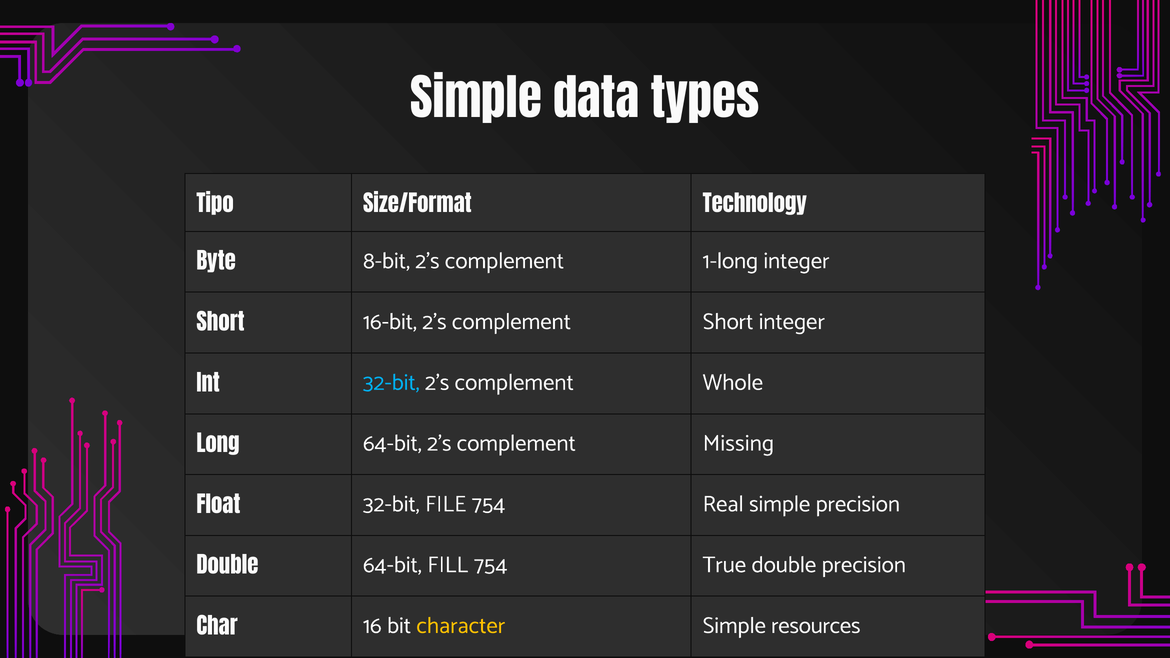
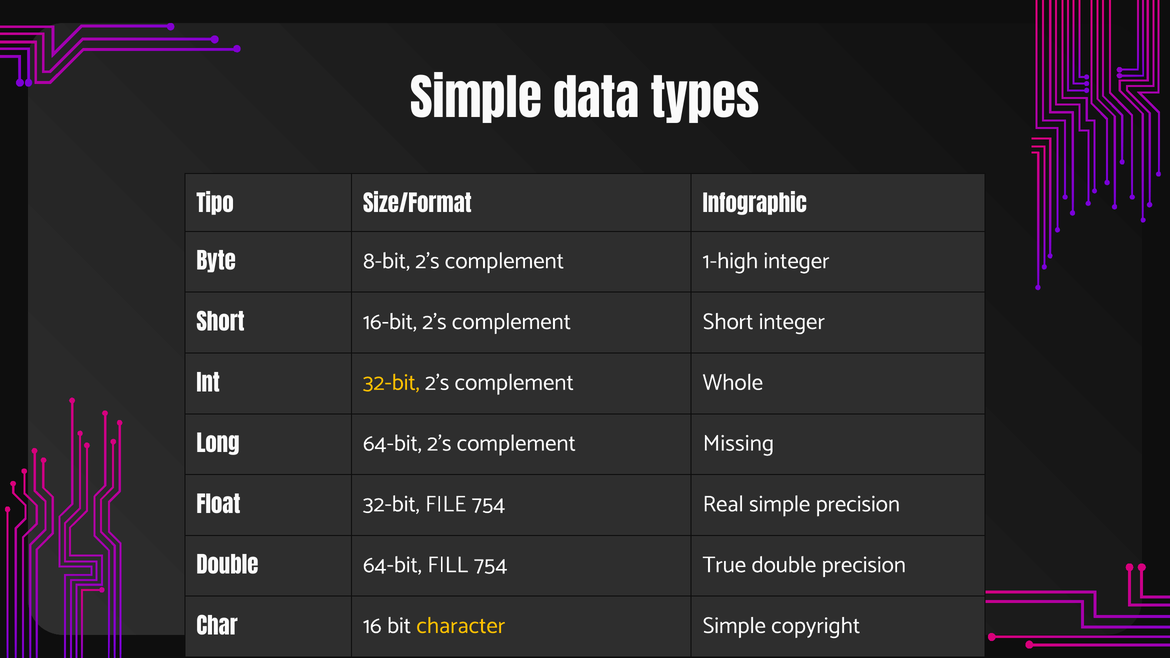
Technology: Technology -> Infographic (755, 205)
1-long: 1-long -> 1-high (730, 261)
32-bit colour: light blue -> yellow (391, 382)
resources: resources -> copyright (816, 626)
